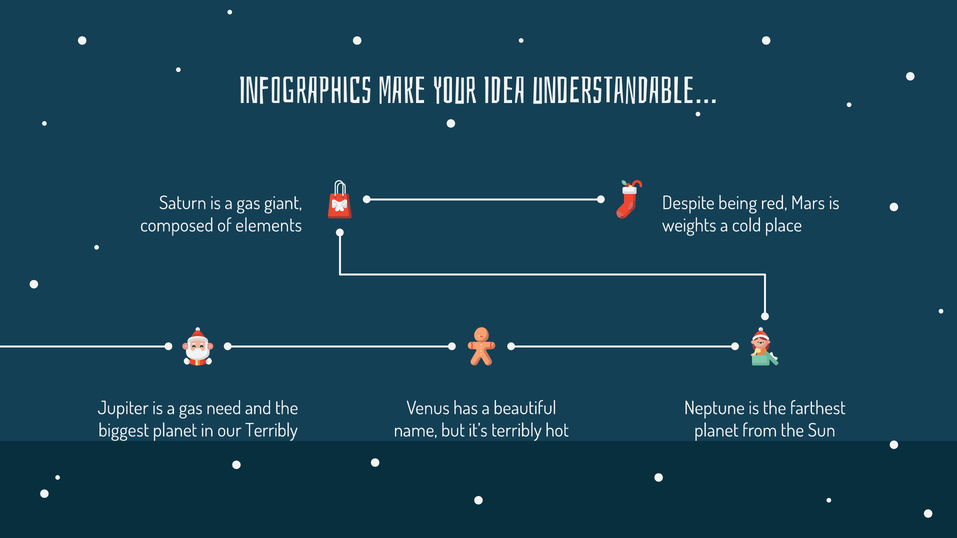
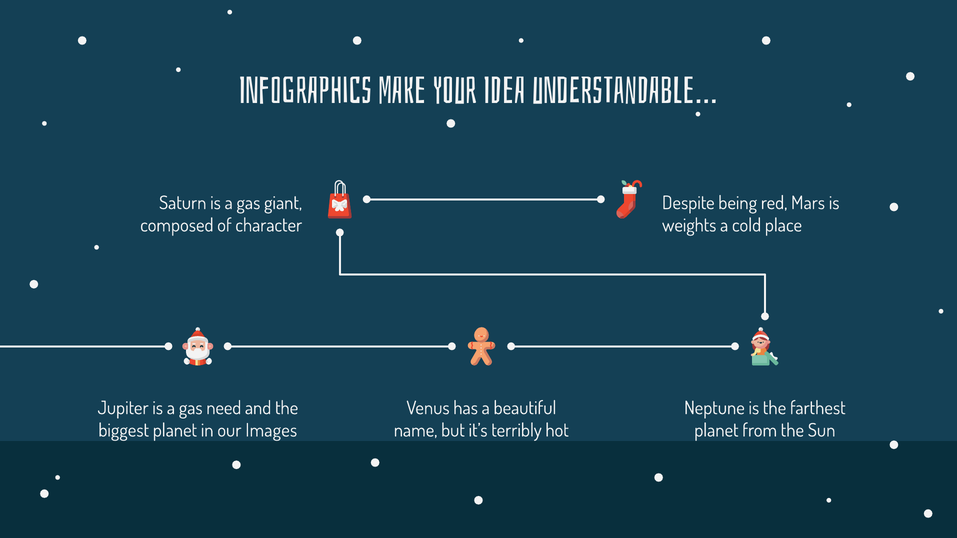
elements: elements -> character (269, 225)
our Terribly: Terribly -> Images (271, 431)
